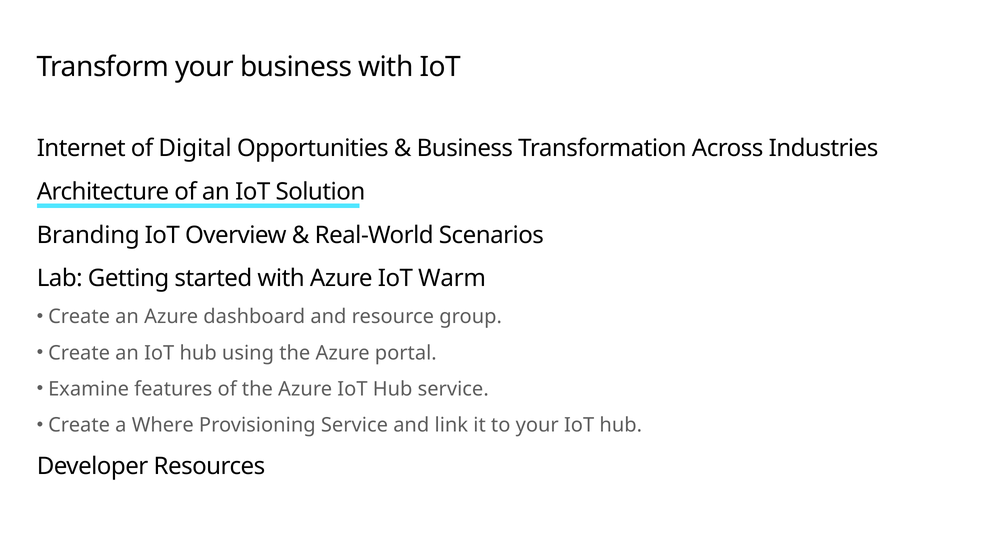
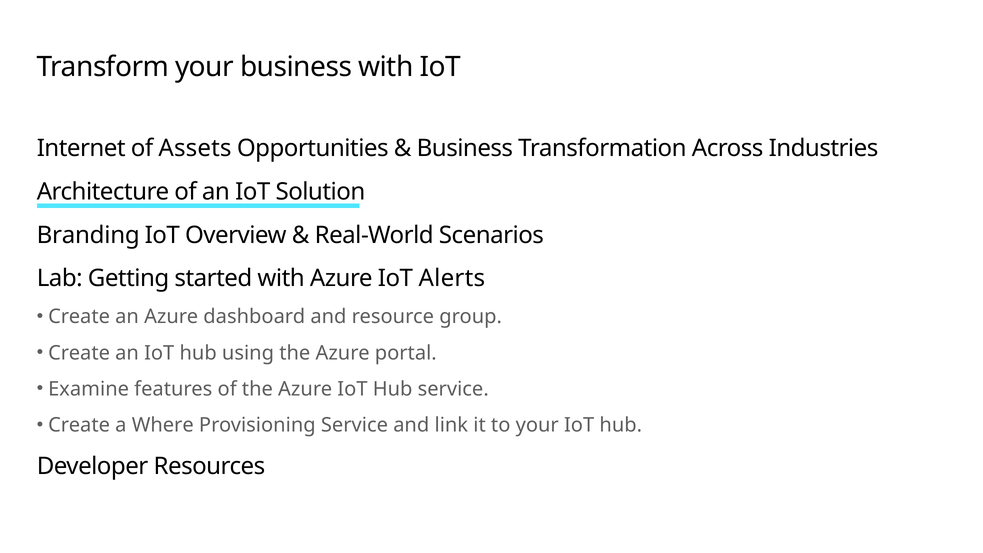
Digital: Digital -> Assets (195, 148)
Warm: Warm -> Alerts (452, 278)
